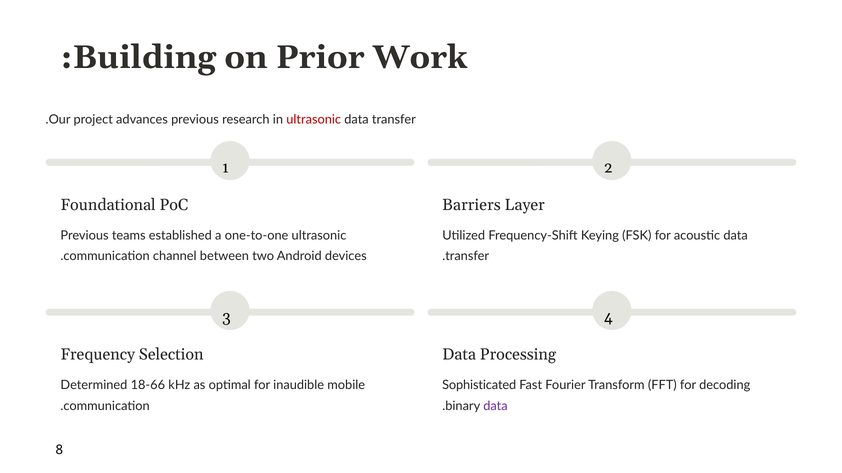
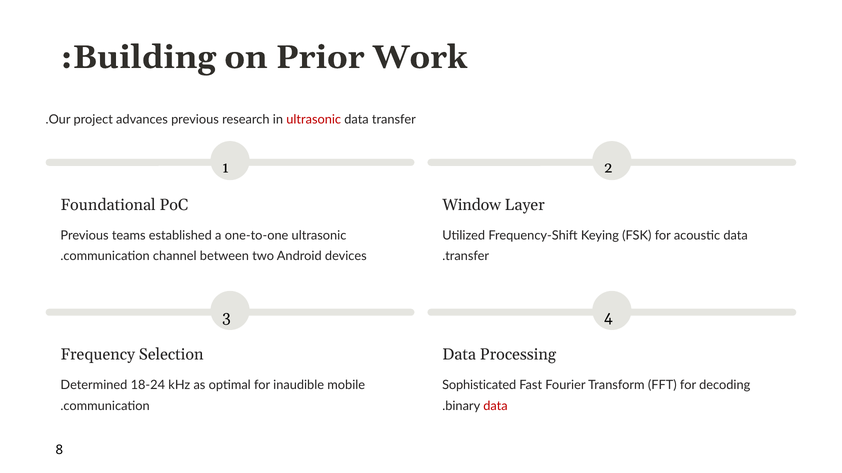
Barriers: Barriers -> Window (472, 205)
18-66: 18-66 -> 18-24 (148, 386)
data colour: purple -> red (495, 407)
